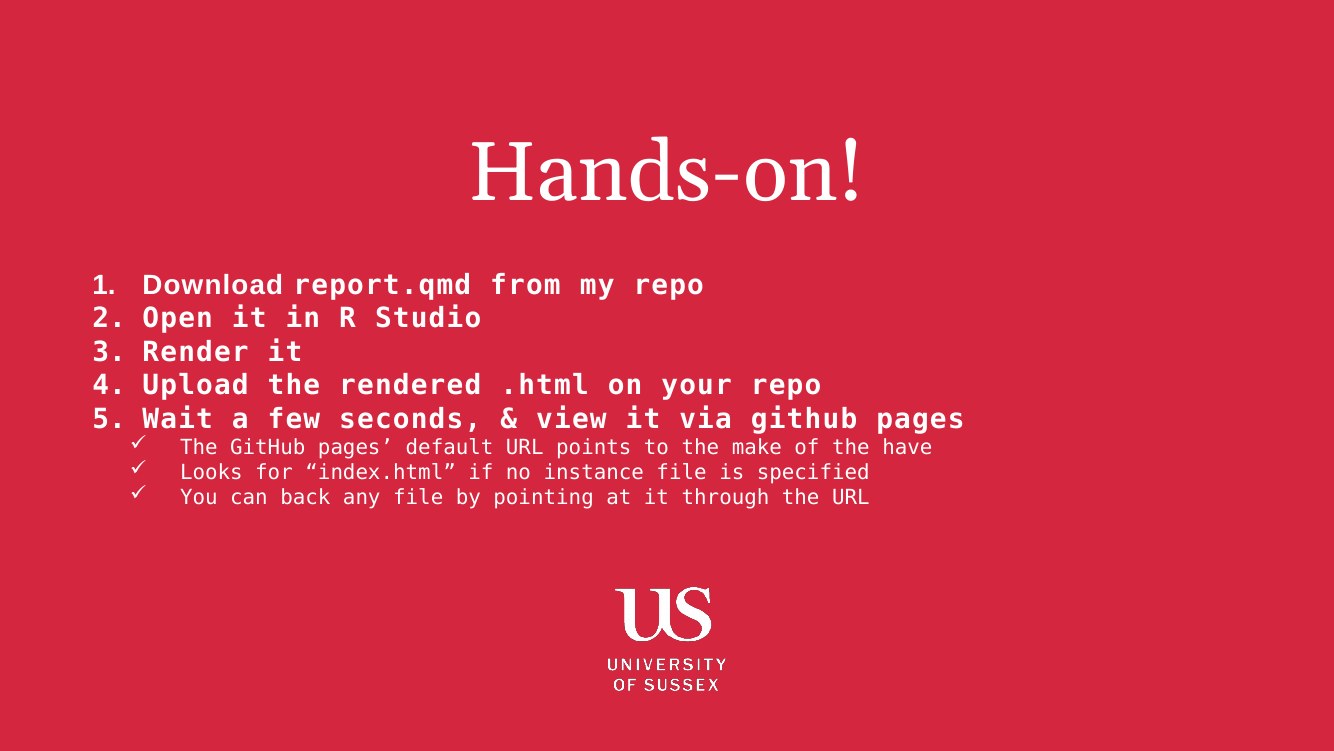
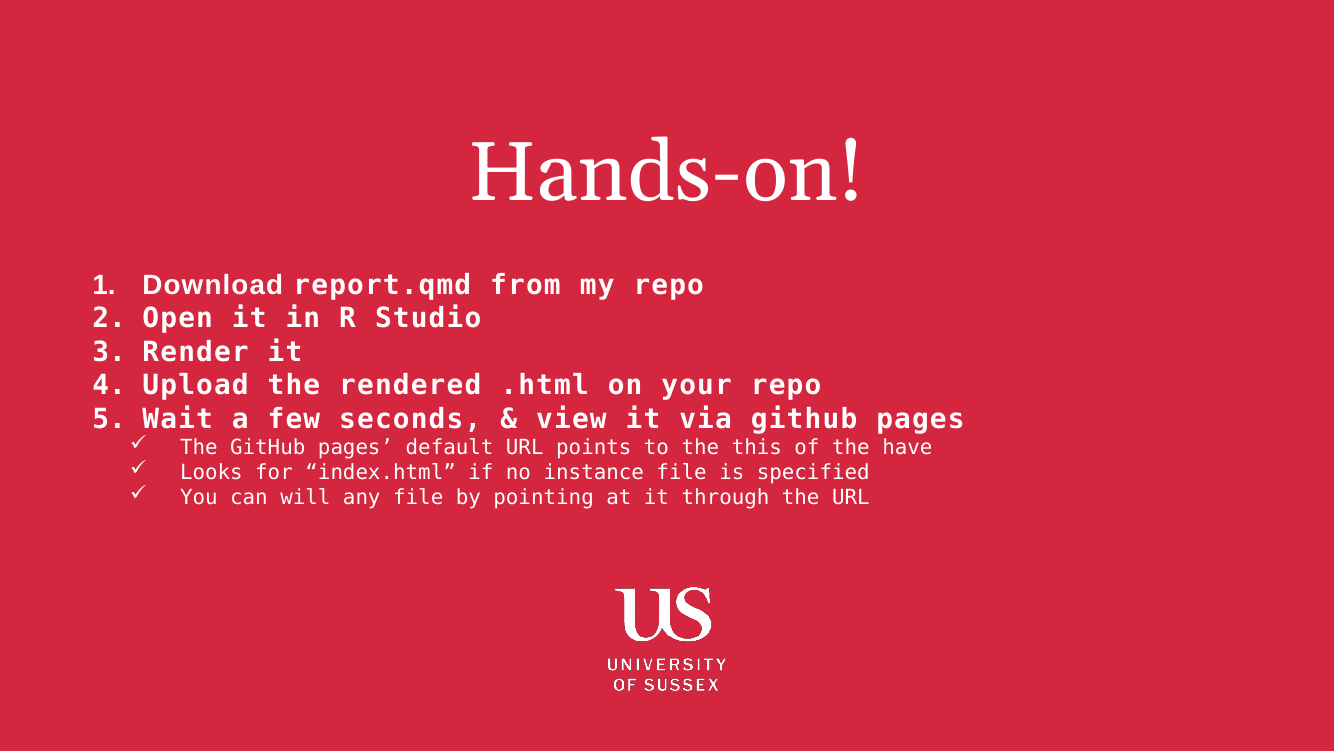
make: make -> this (757, 447)
back: back -> will (305, 497)
